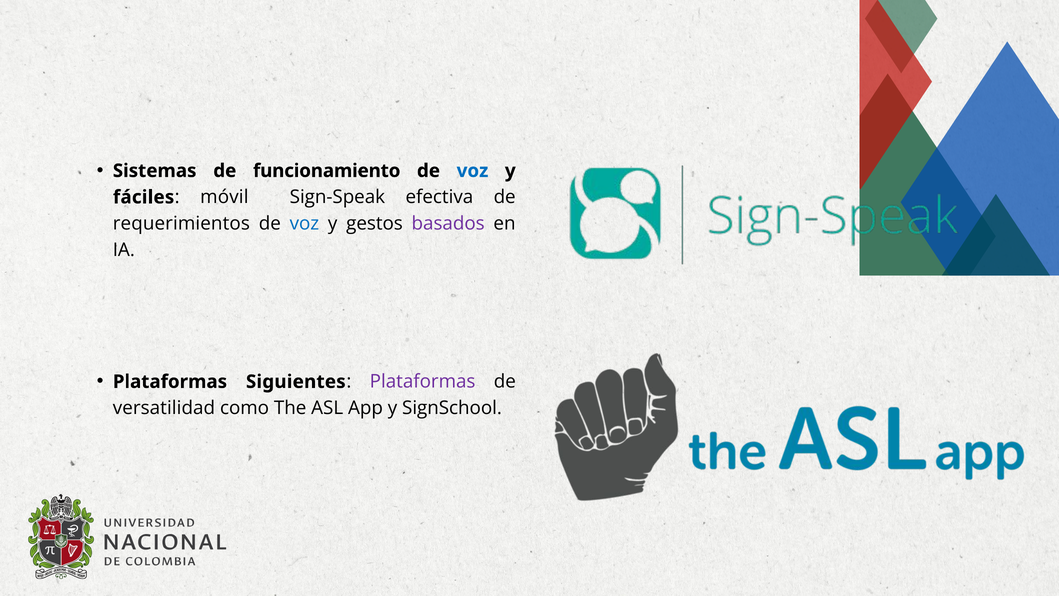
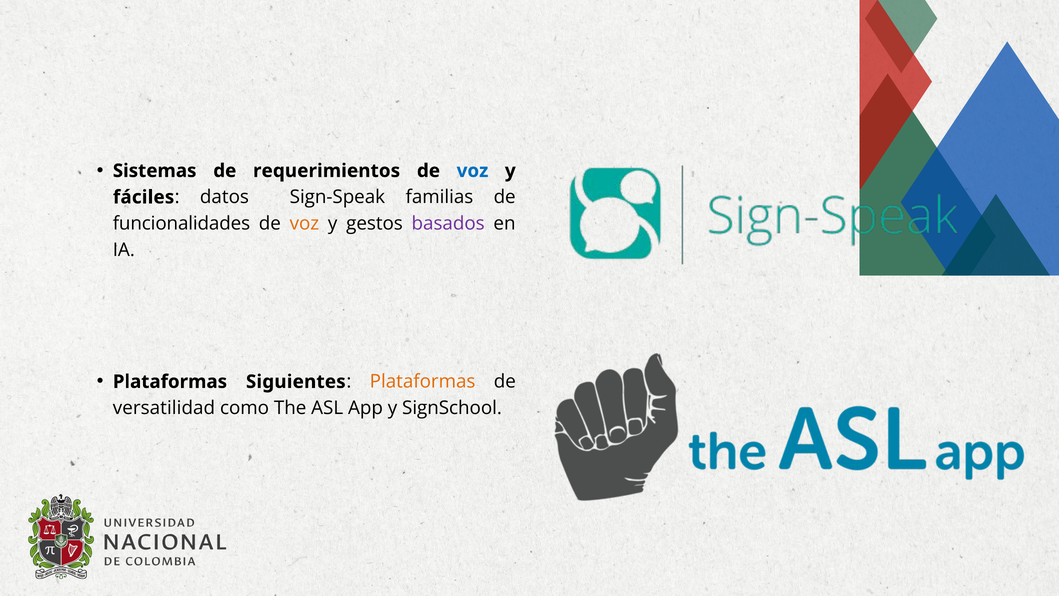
funcionamiento: funcionamiento -> requerimientos (327, 171)
móvil: móvil -> datos (224, 197)
efectiva: efectiva -> familias (439, 197)
requerimientos: requerimientos -> funcionalidades (181, 223)
voz colour: blue -> orange (304, 223)
Plataformas colour: purple -> orange (423, 382)
